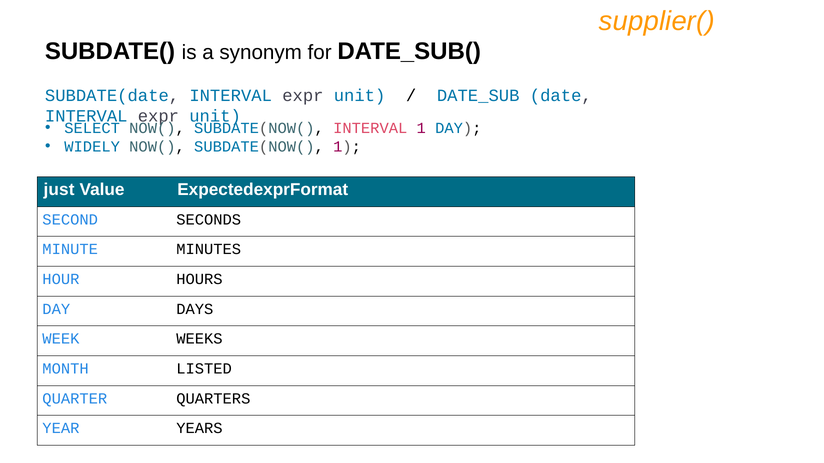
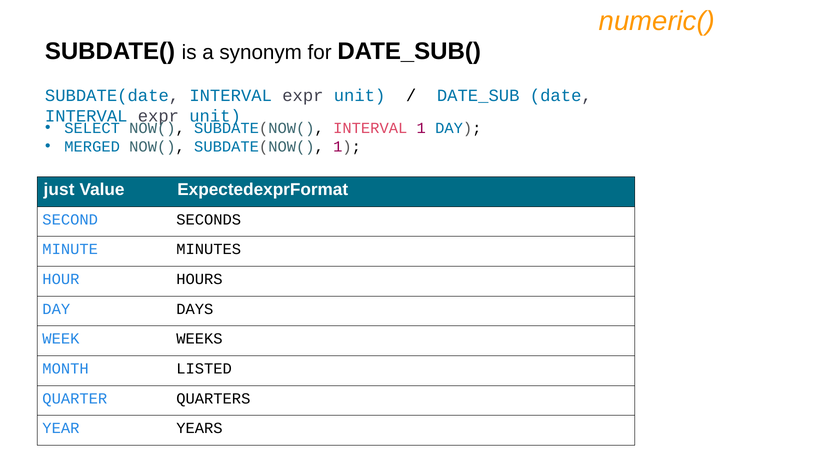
supplier(: supplier( -> numeric( (657, 21)
WIDELY: WIDELY -> MERGED (92, 147)
